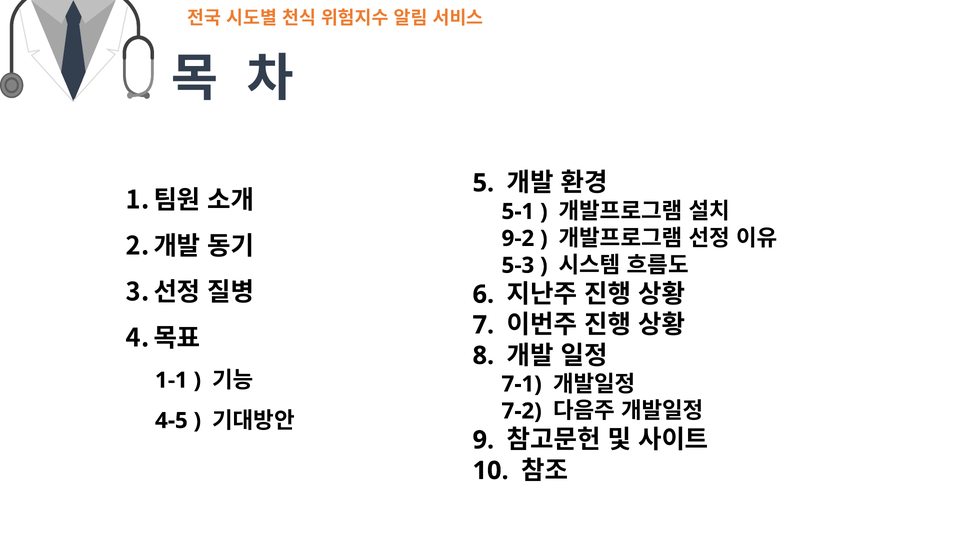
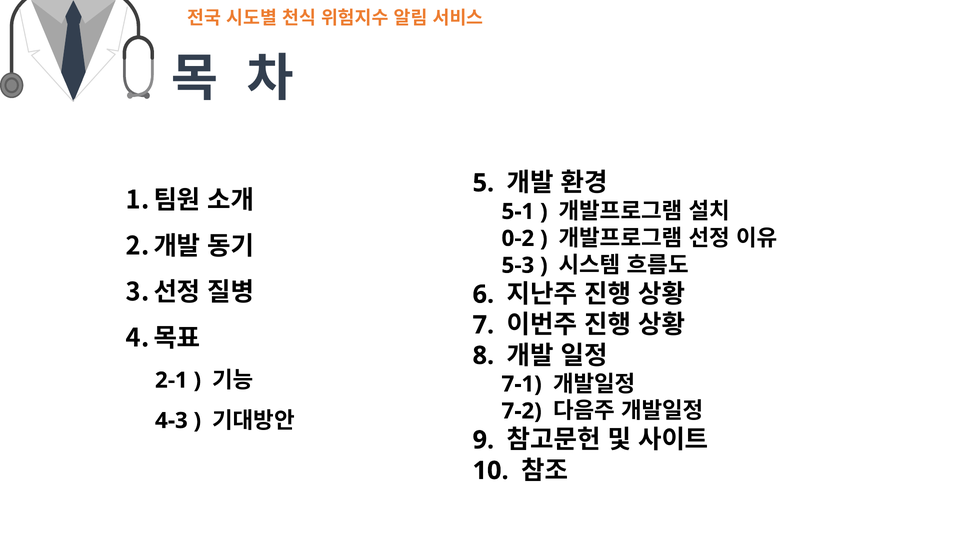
9-2: 9-2 -> 0-2 (518, 238)
1-1: 1-1 -> 2-1 (171, 380)
4-5: 4-5 -> 4-3 (171, 420)
